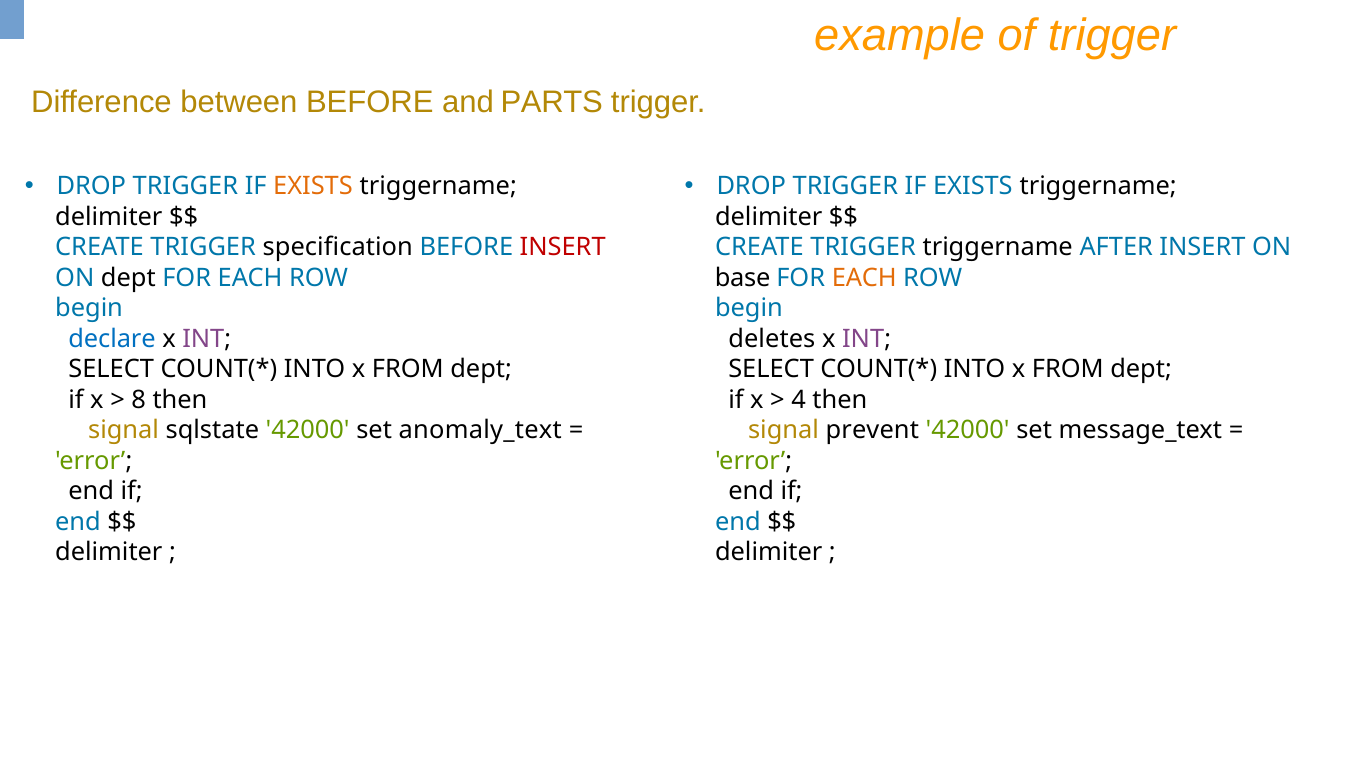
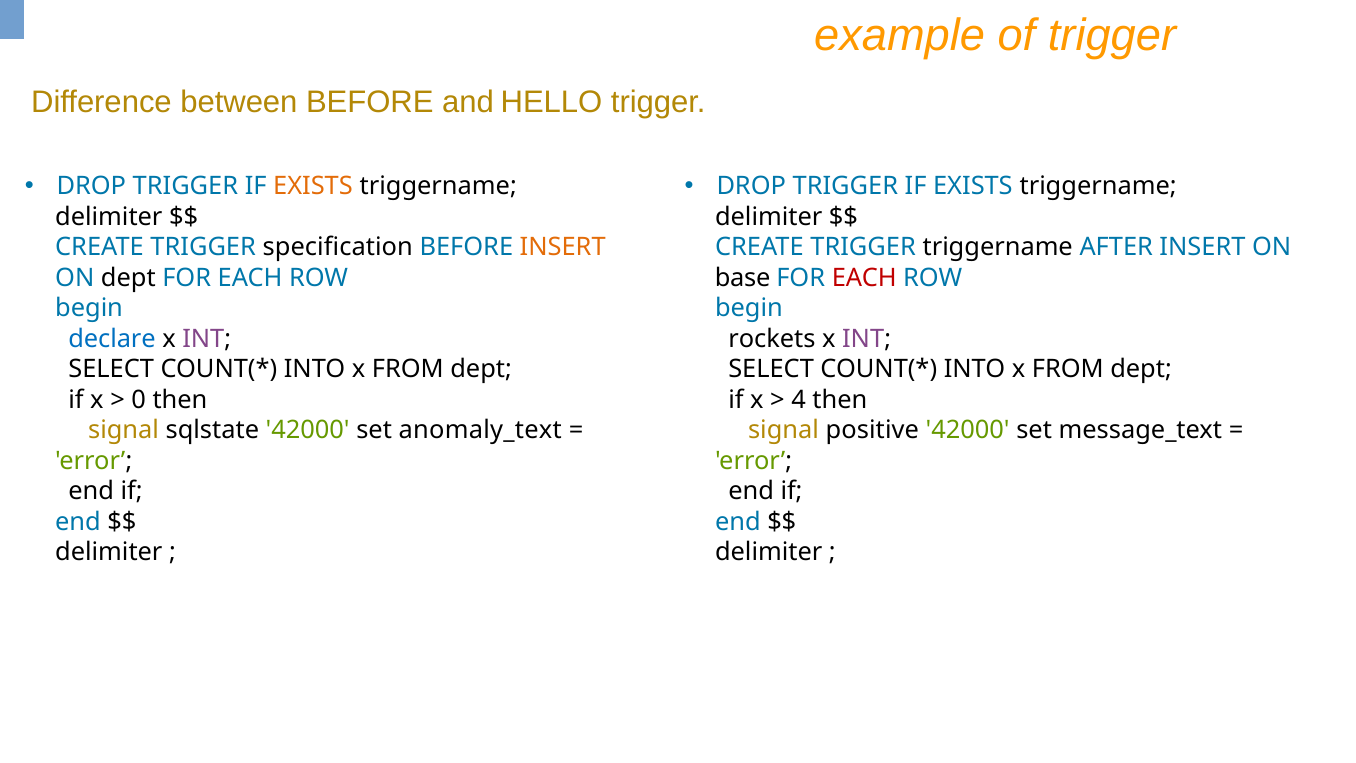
PARTS: PARTS -> HELLO (552, 102)
INSERT colour: red -> orange (563, 247)
EACH colour: orange -> red (864, 278)
deletes: deletes -> rockets (772, 339)
8: 8 -> 0 (139, 400)
prevent: prevent -> positive (872, 430)
